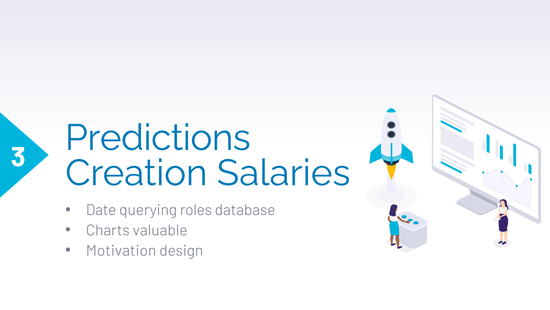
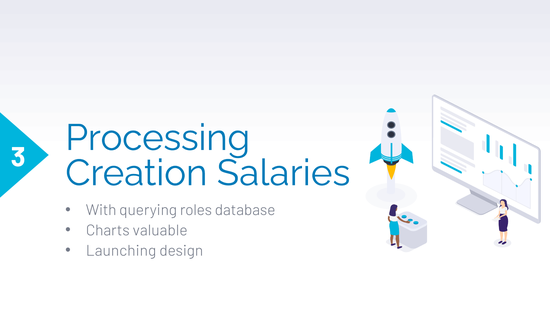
Predictions: Predictions -> Processing (158, 138)
Date: Date -> With (101, 210)
Motivation: Motivation -> Launching (121, 250)
